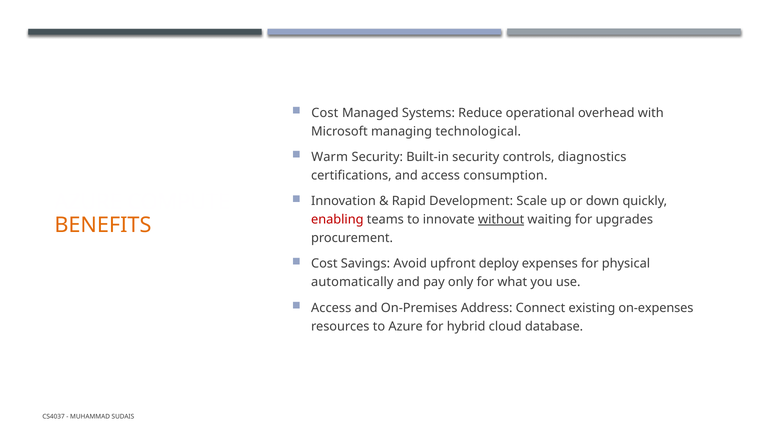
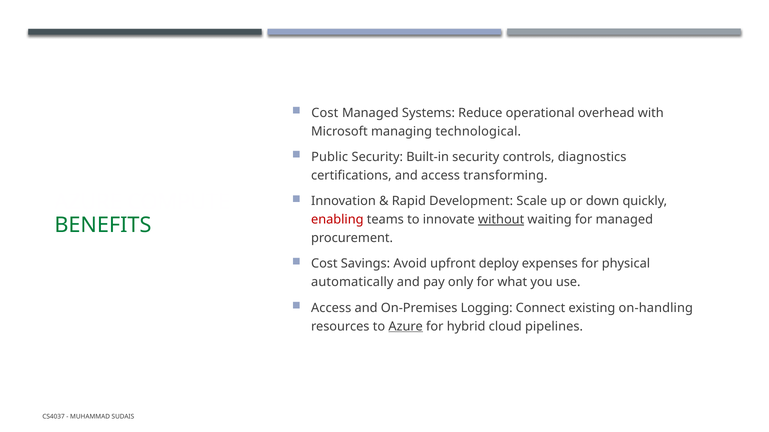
Warm: Warm -> Public (330, 157)
consumption: consumption -> transforming (505, 176)
for upgrades: upgrades -> managed (624, 220)
BENEFITS colour: orange -> green (103, 226)
Address: Address -> Logging (487, 308)
on-expenses: on-expenses -> on-handling (656, 308)
Azure underline: none -> present (406, 327)
database: database -> pipelines (554, 327)
